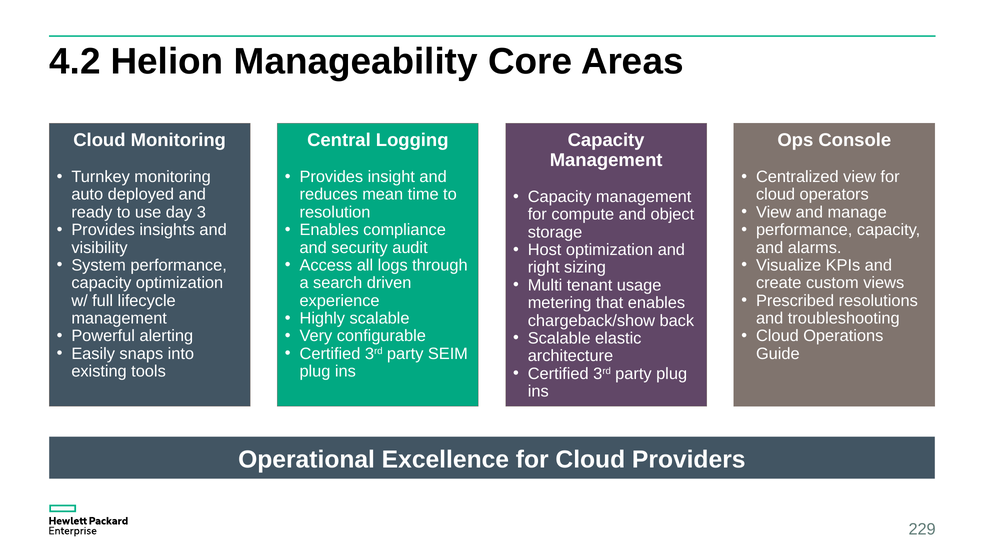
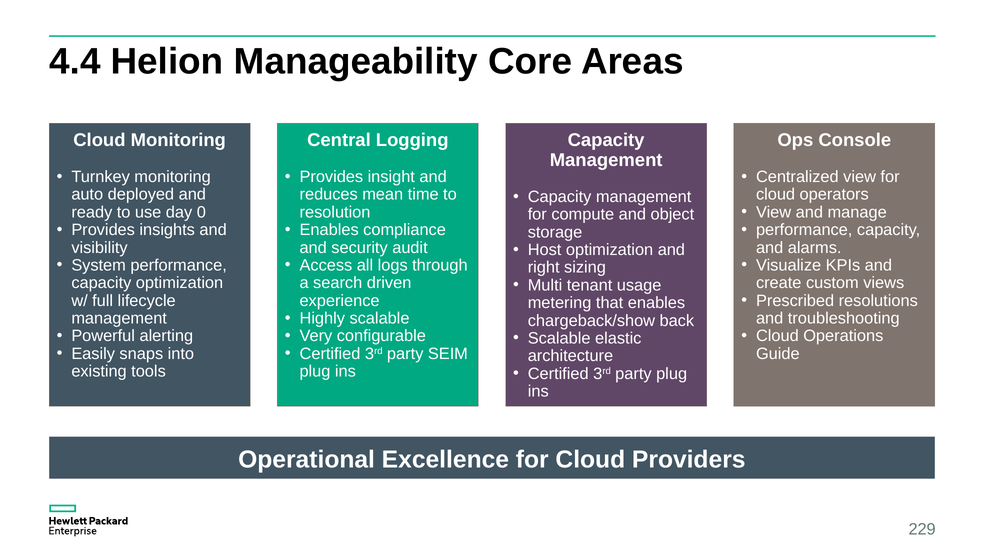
4.2: 4.2 -> 4.4 (75, 62)
3: 3 -> 0 (201, 212)
